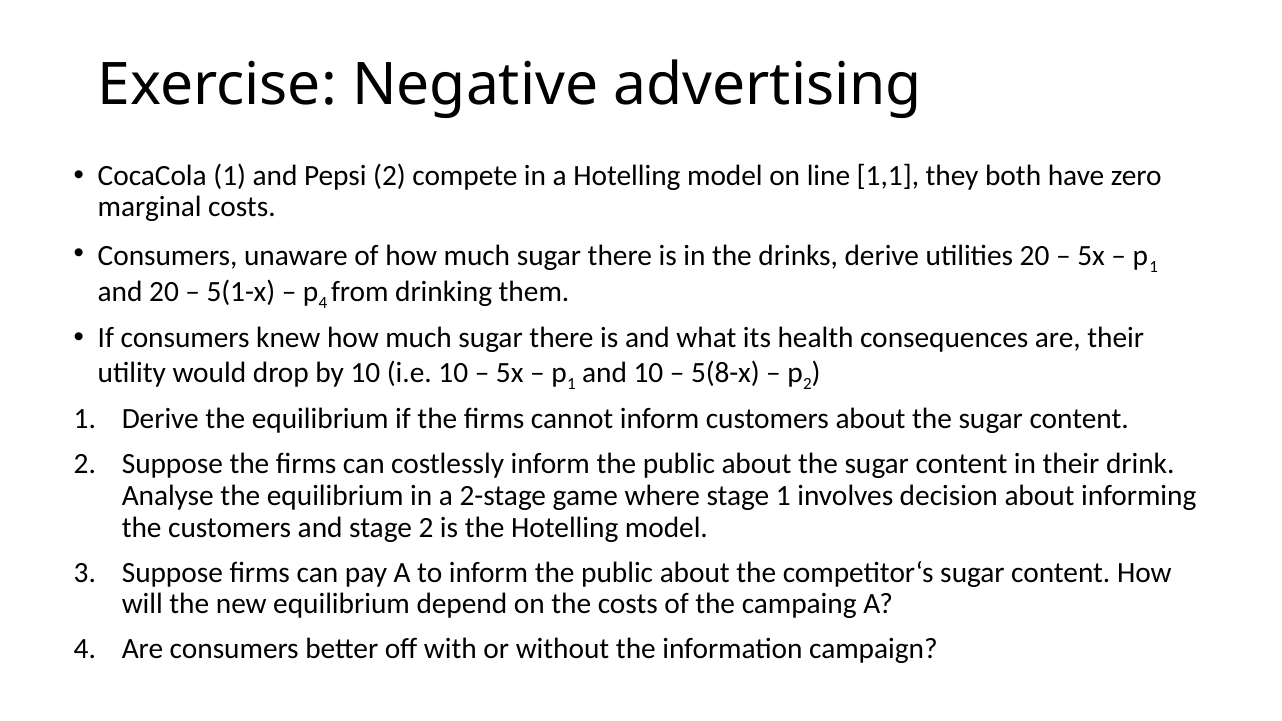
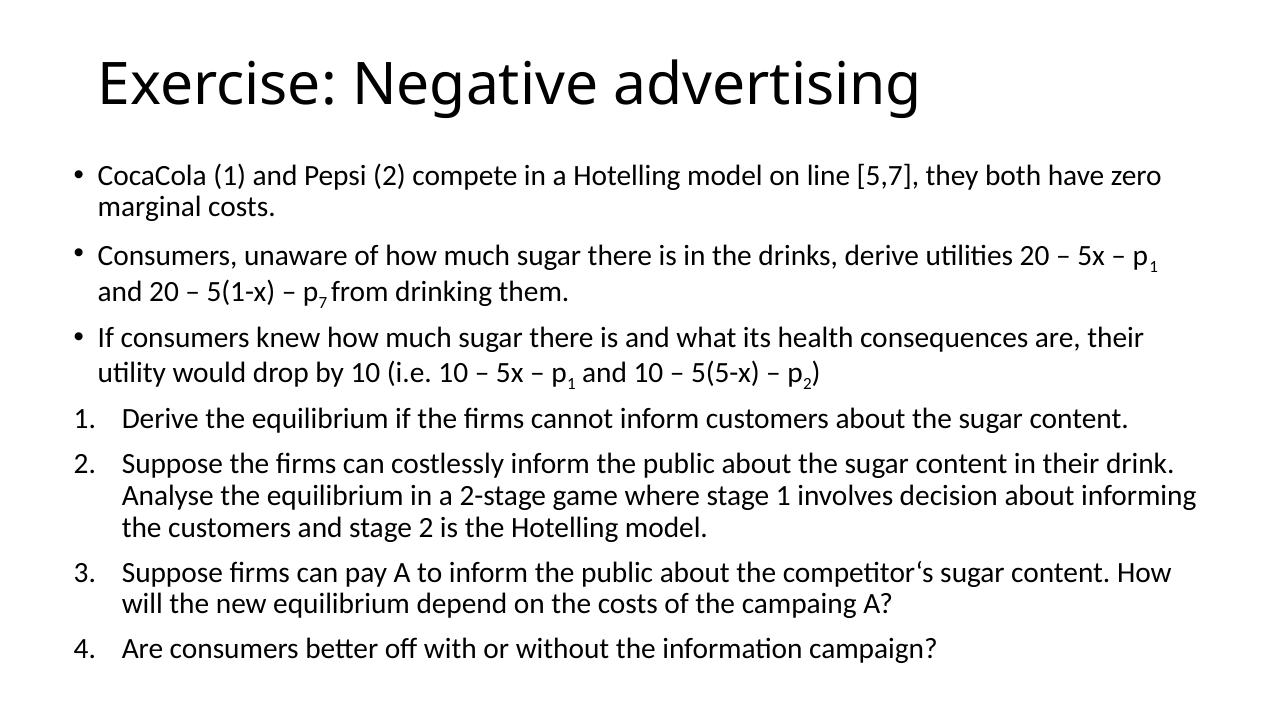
1,1: 1,1 -> 5,7 (888, 175)
4: 4 -> 7 (323, 303)
5(8-x: 5(8-x -> 5(5-x (725, 373)
